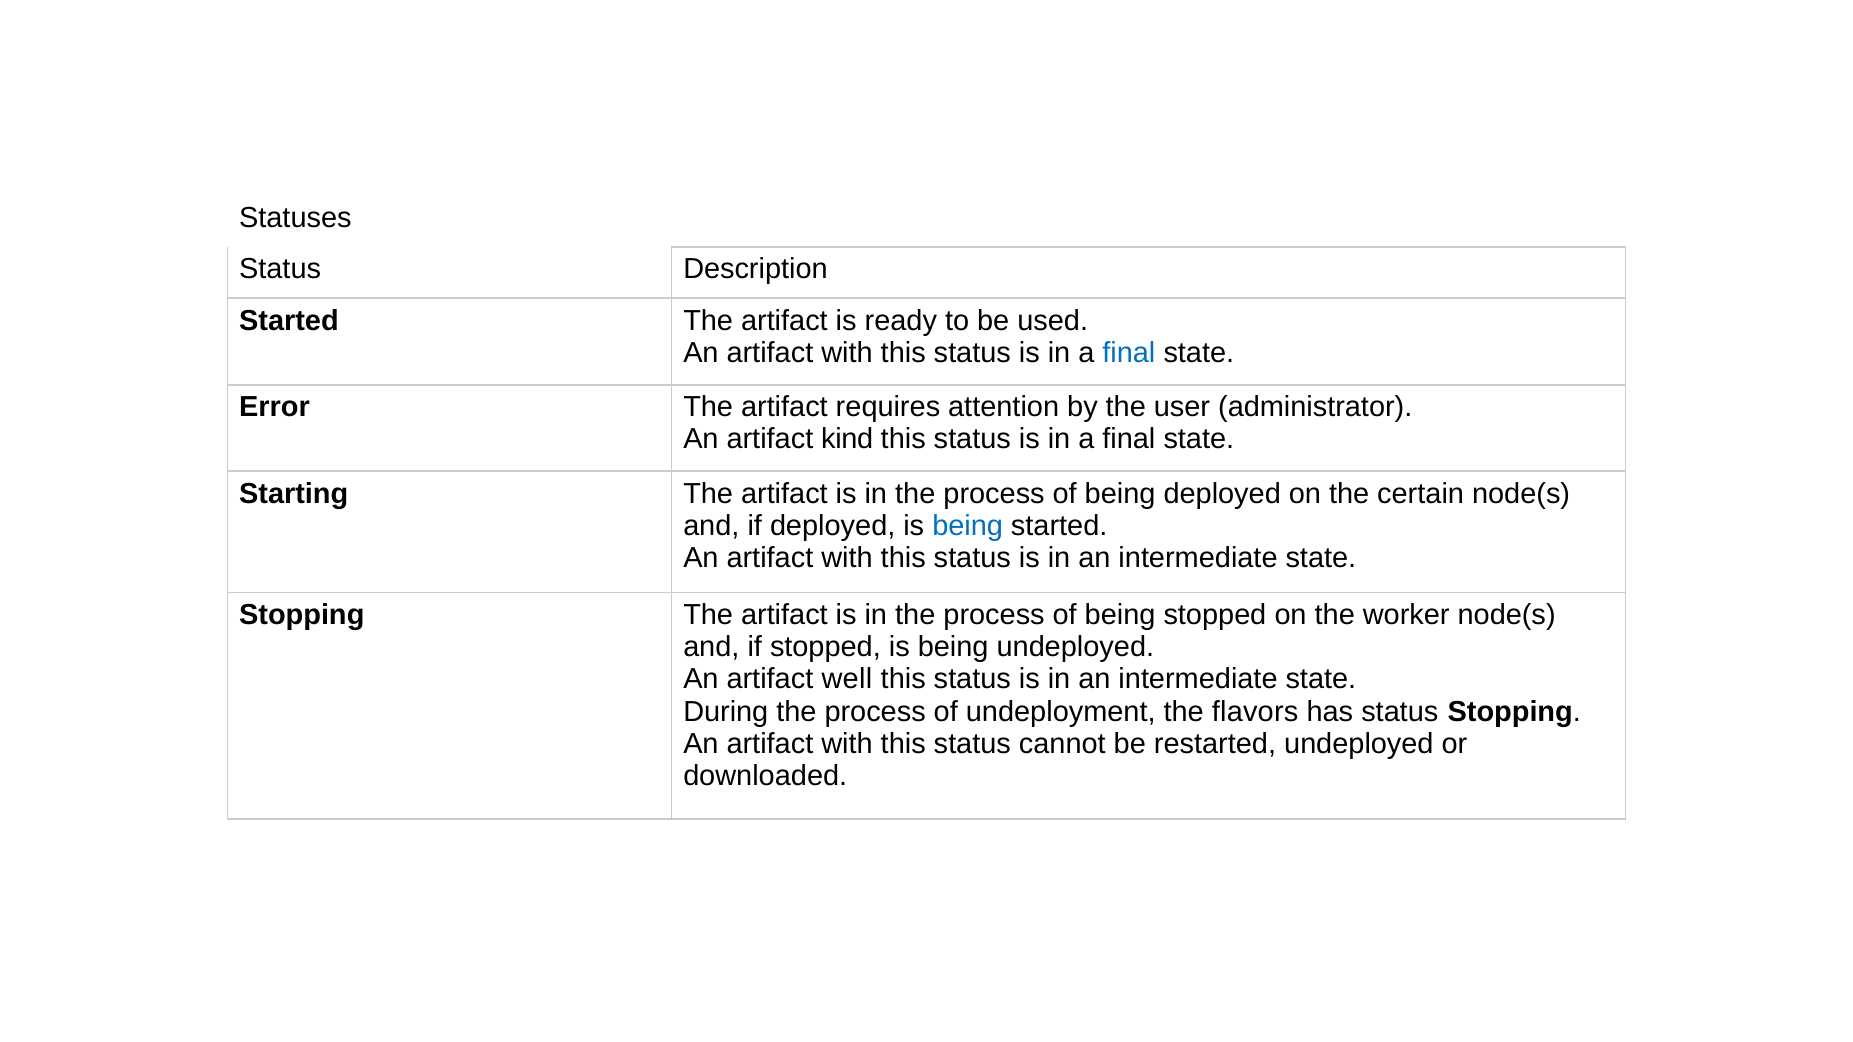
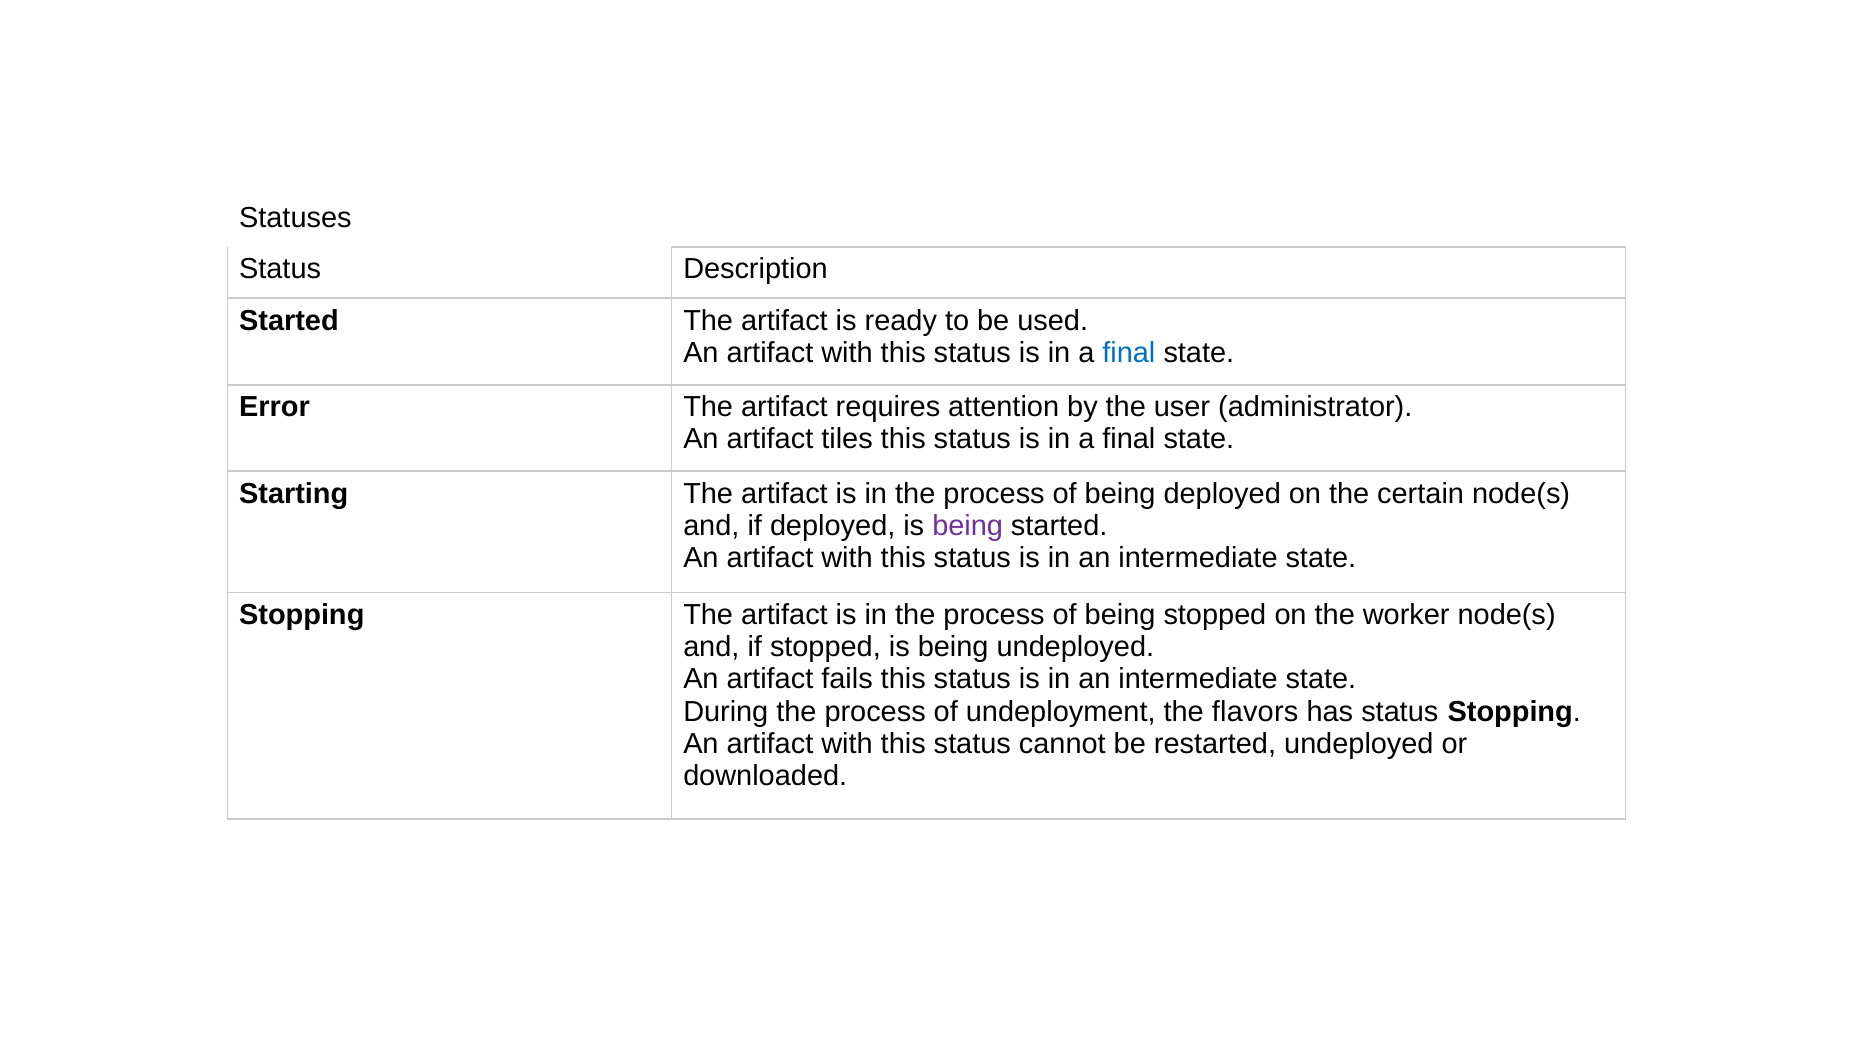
kind: kind -> tiles (847, 439)
being colour: blue -> purple (968, 526)
well: well -> fails (847, 680)
